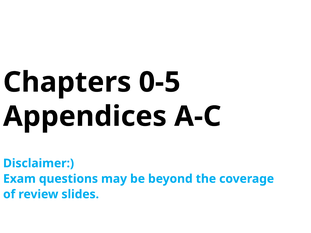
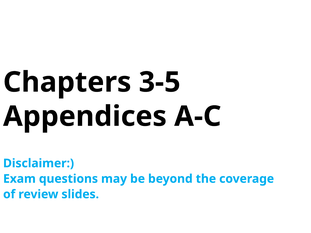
0-5: 0-5 -> 3-5 (160, 82)
